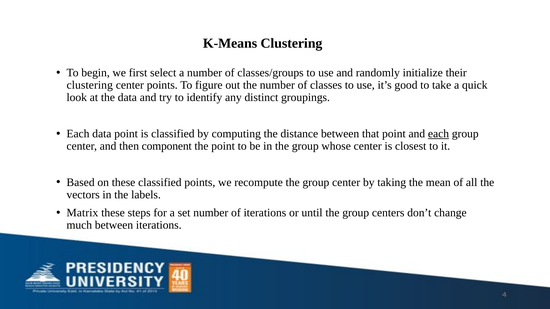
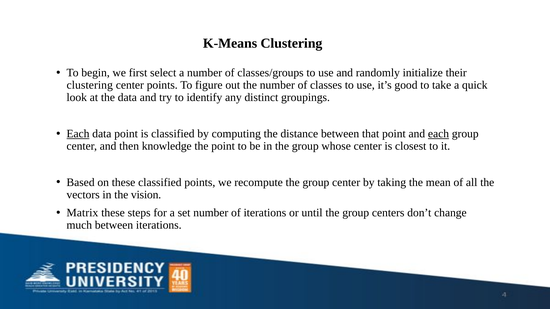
Each underline: none -> present (78, 134)
component: component -> knowledge (167, 146)
labels: labels -> vision (146, 195)
